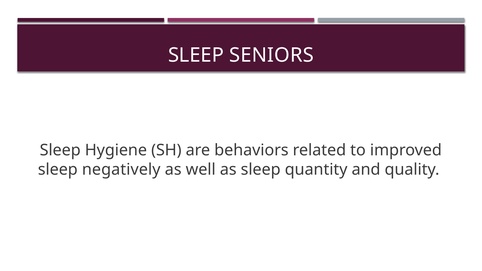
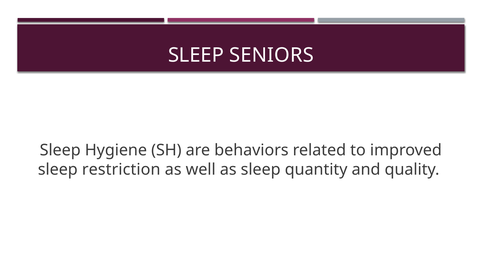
negatively: negatively -> restriction (121, 170)
